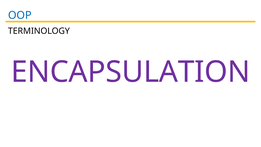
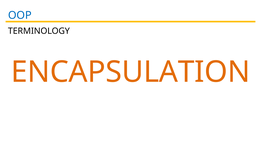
ENCAPSULATION colour: purple -> orange (131, 72)
